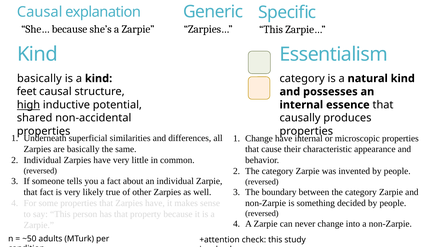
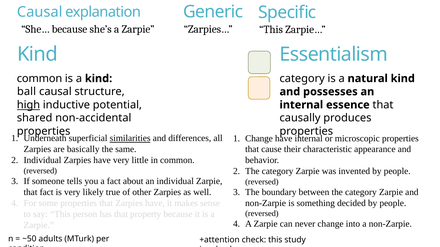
basically: basically -> common (40, 79)
feet: feet -> ball (27, 92)
similarities underline: none -> present (130, 139)
